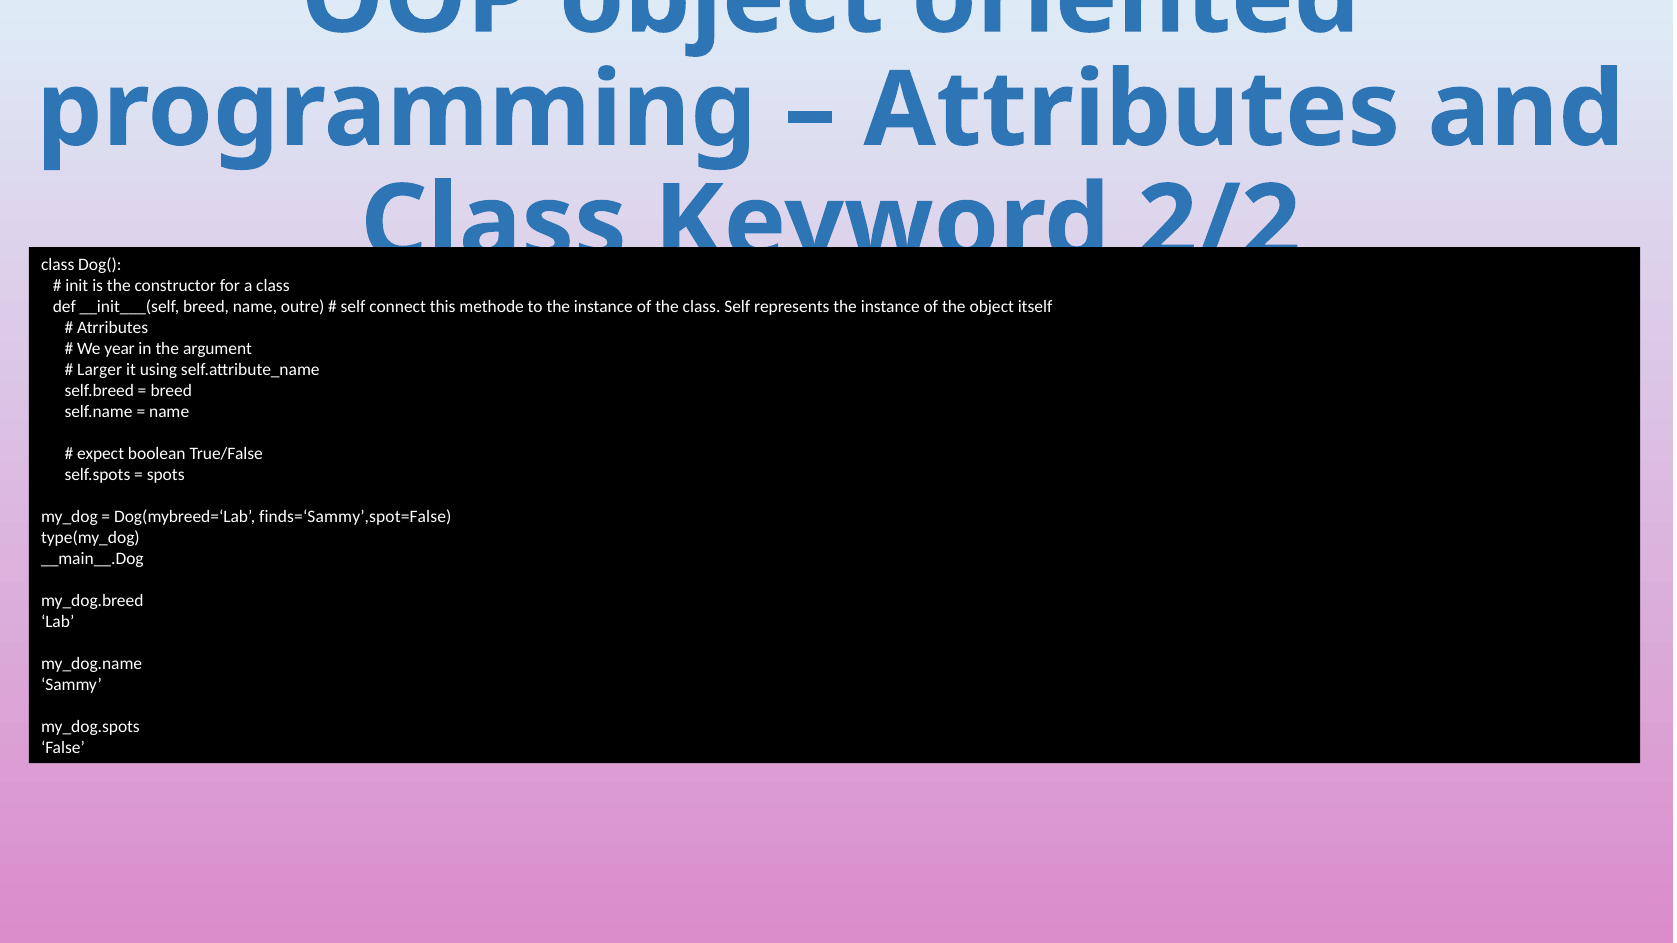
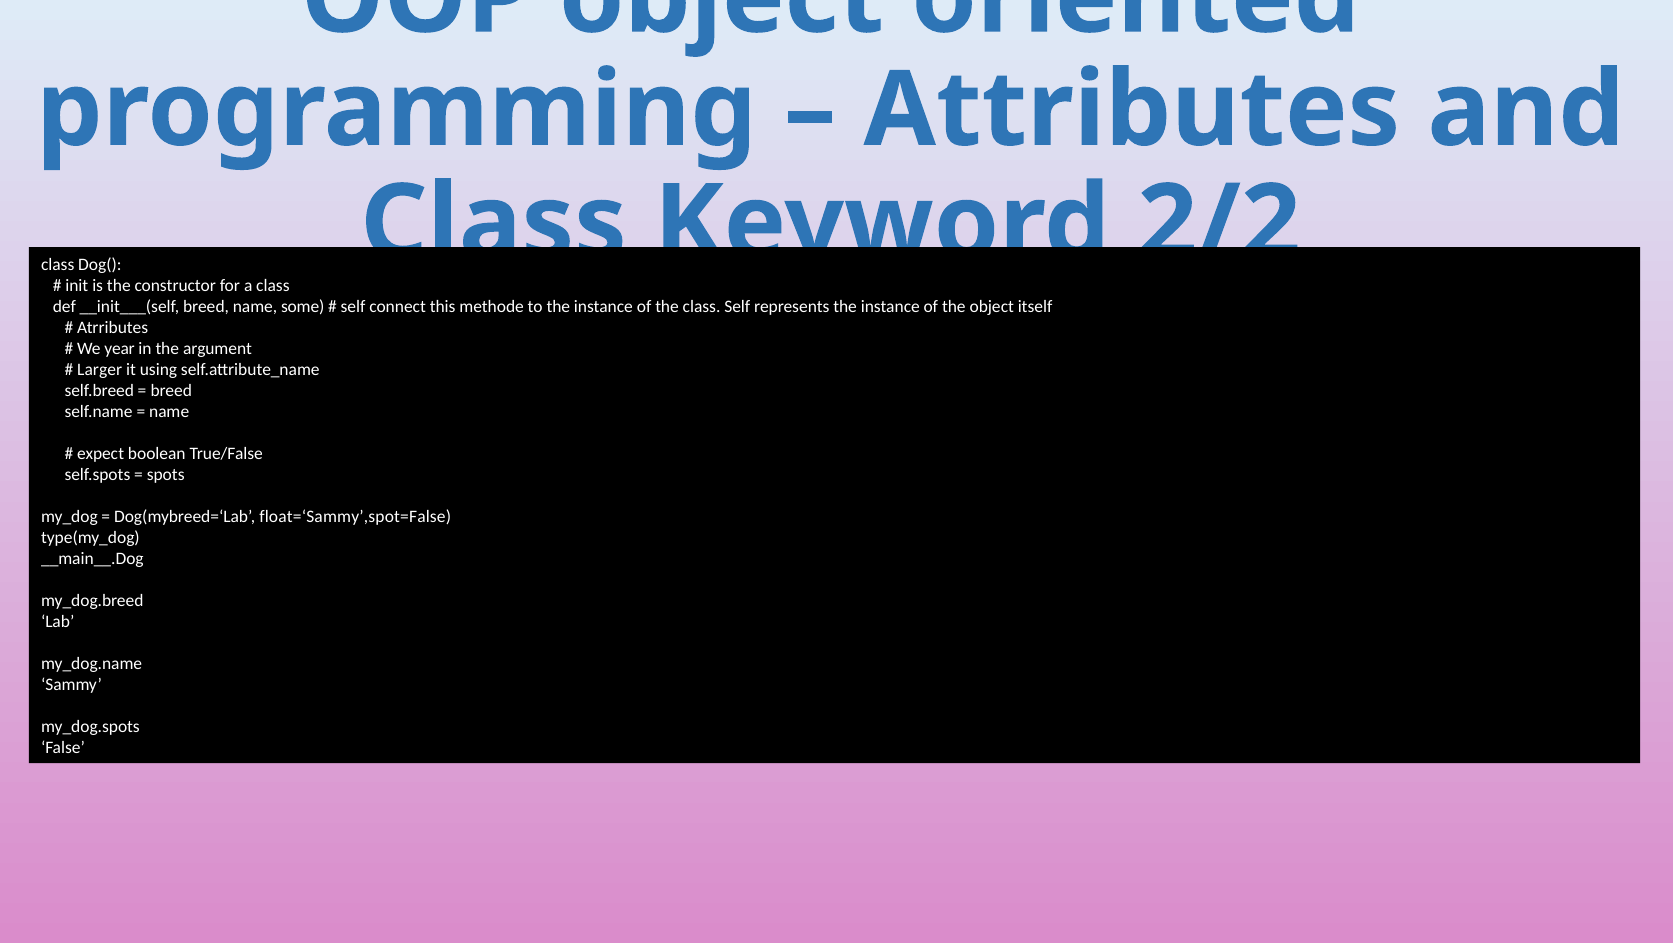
outre: outre -> some (303, 307)
finds=‘Sammy’,spot=False: finds=‘Sammy’,spot=False -> float=‘Sammy’,spot=False (355, 517)
